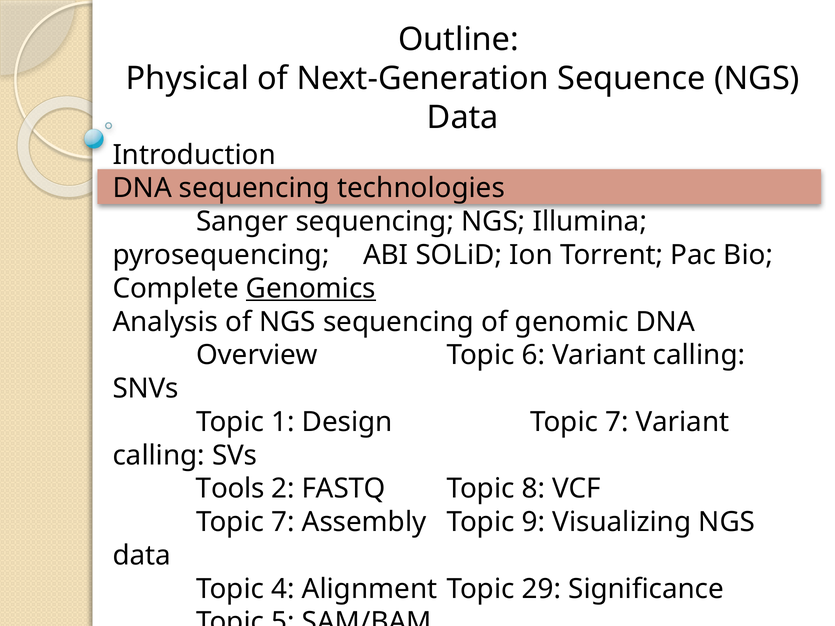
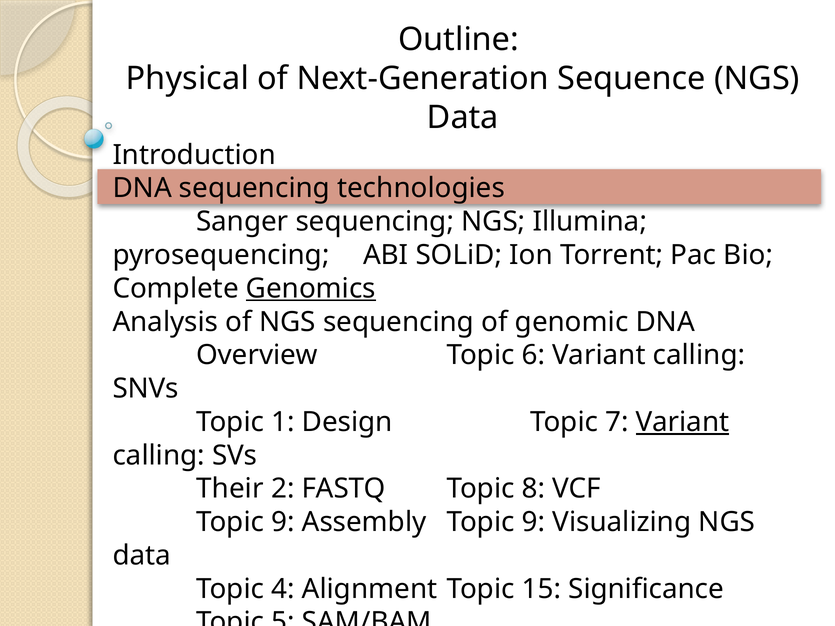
Variant underline: none -> present (682, 422)
Tools: Tools -> Their (230, 489)
7: 7 -> 9 (283, 522)
29: 29 -> 15 (541, 589)
